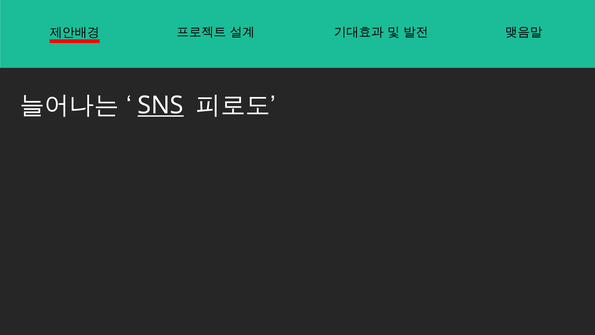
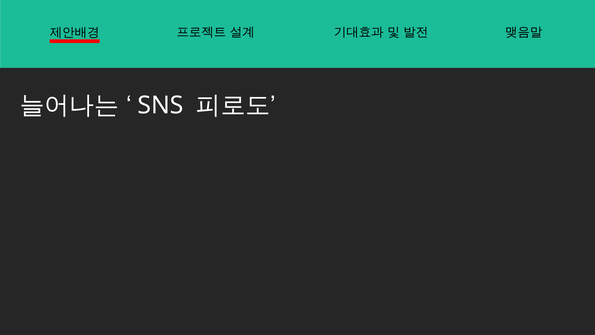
SNS underline: present -> none (161, 105)
